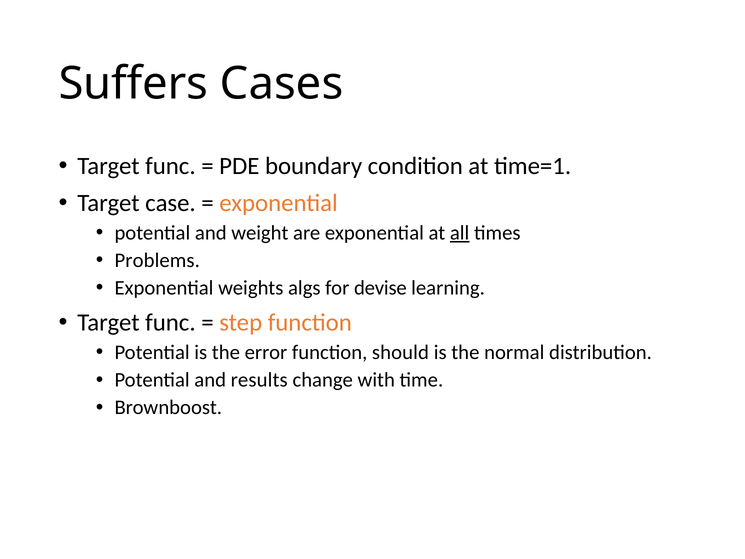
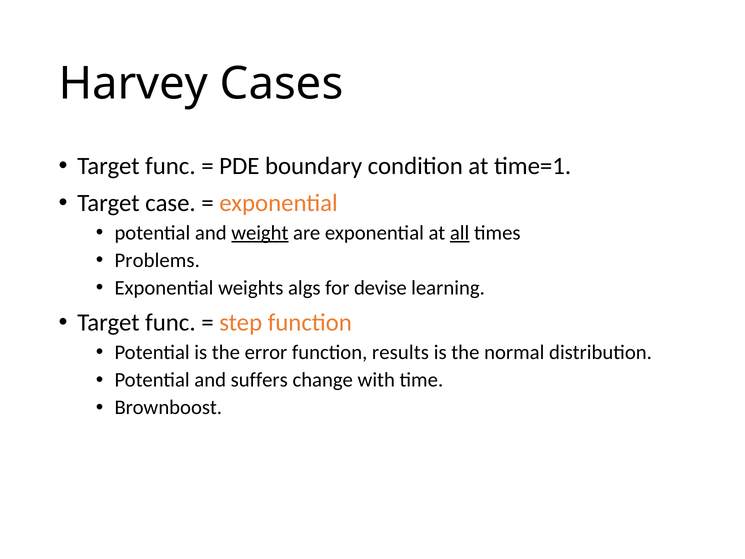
Suffers: Suffers -> Harvey (133, 83)
weight underline: none -> present (260, 233)
should: should -> results (400, 352)
results: results -> suffers (259, 380)
